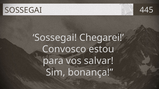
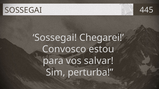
bonança: bonança -> perturba (91, 73)
